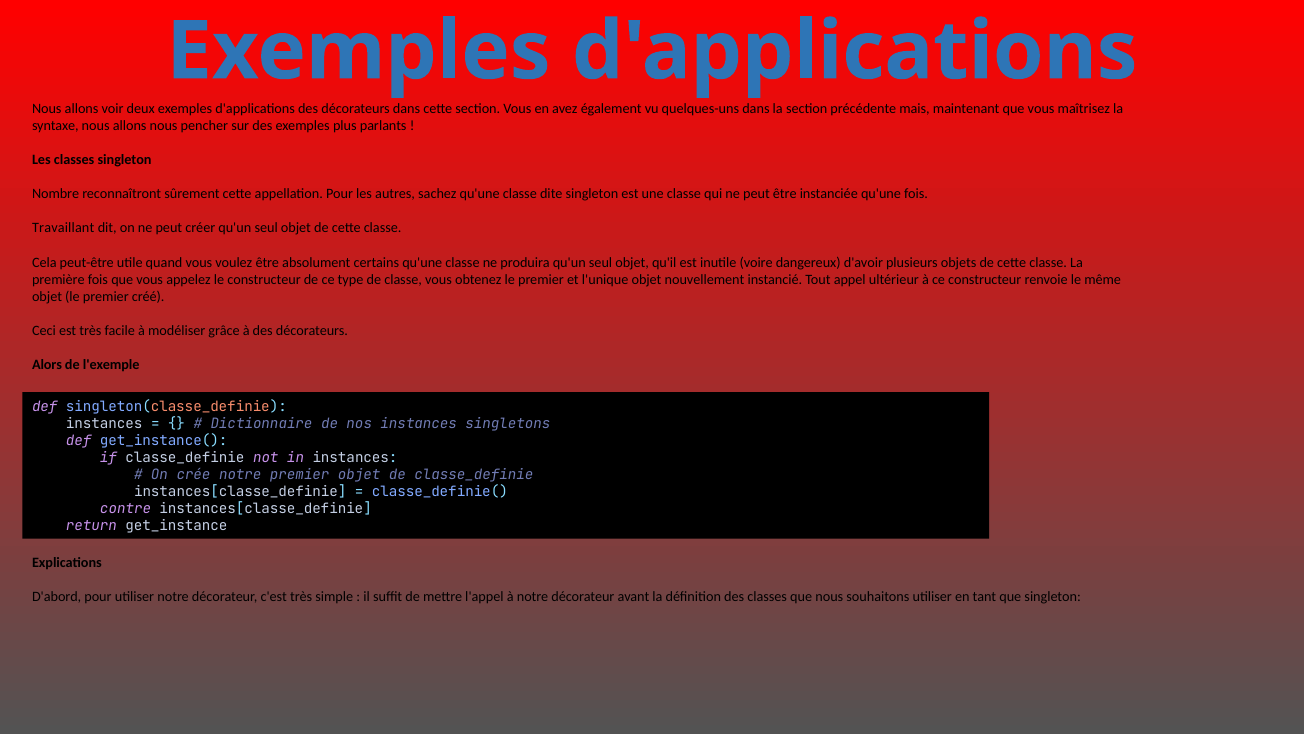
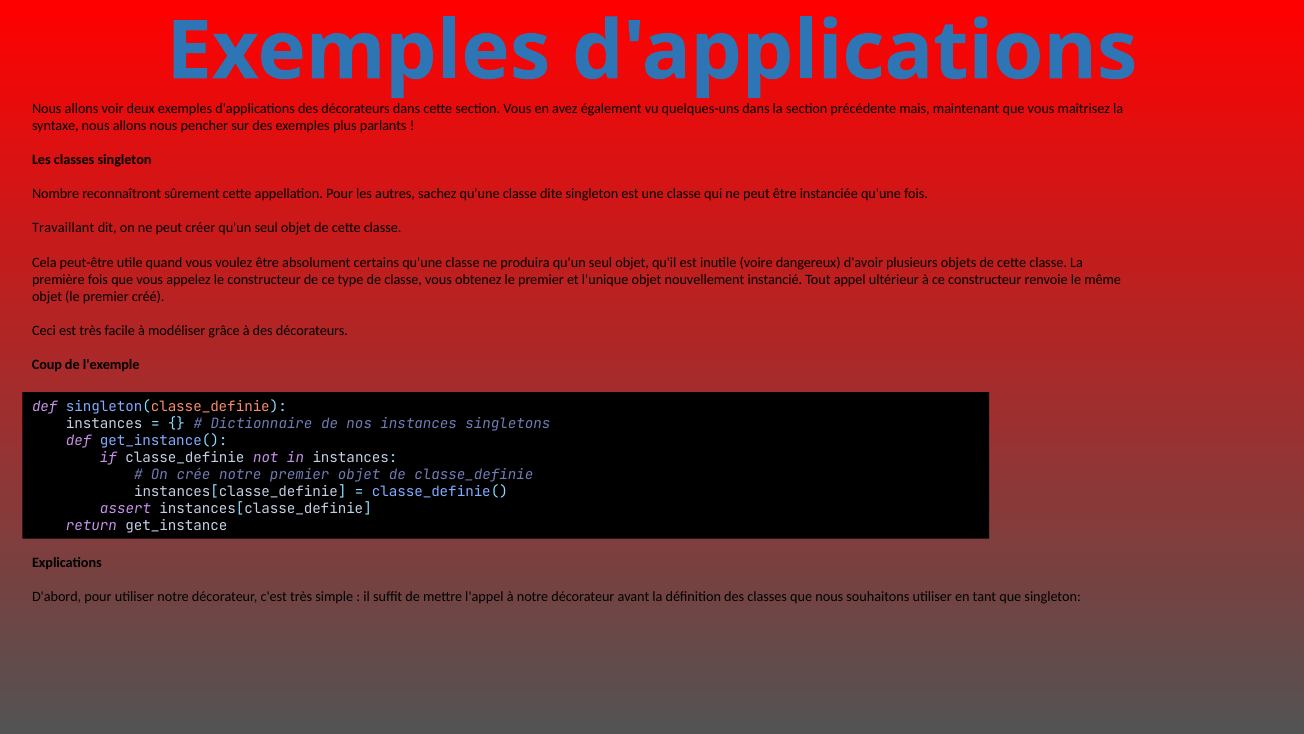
Alors: Alors -> Coup (47, 365)
contre: contre -> assert (126, 509)
